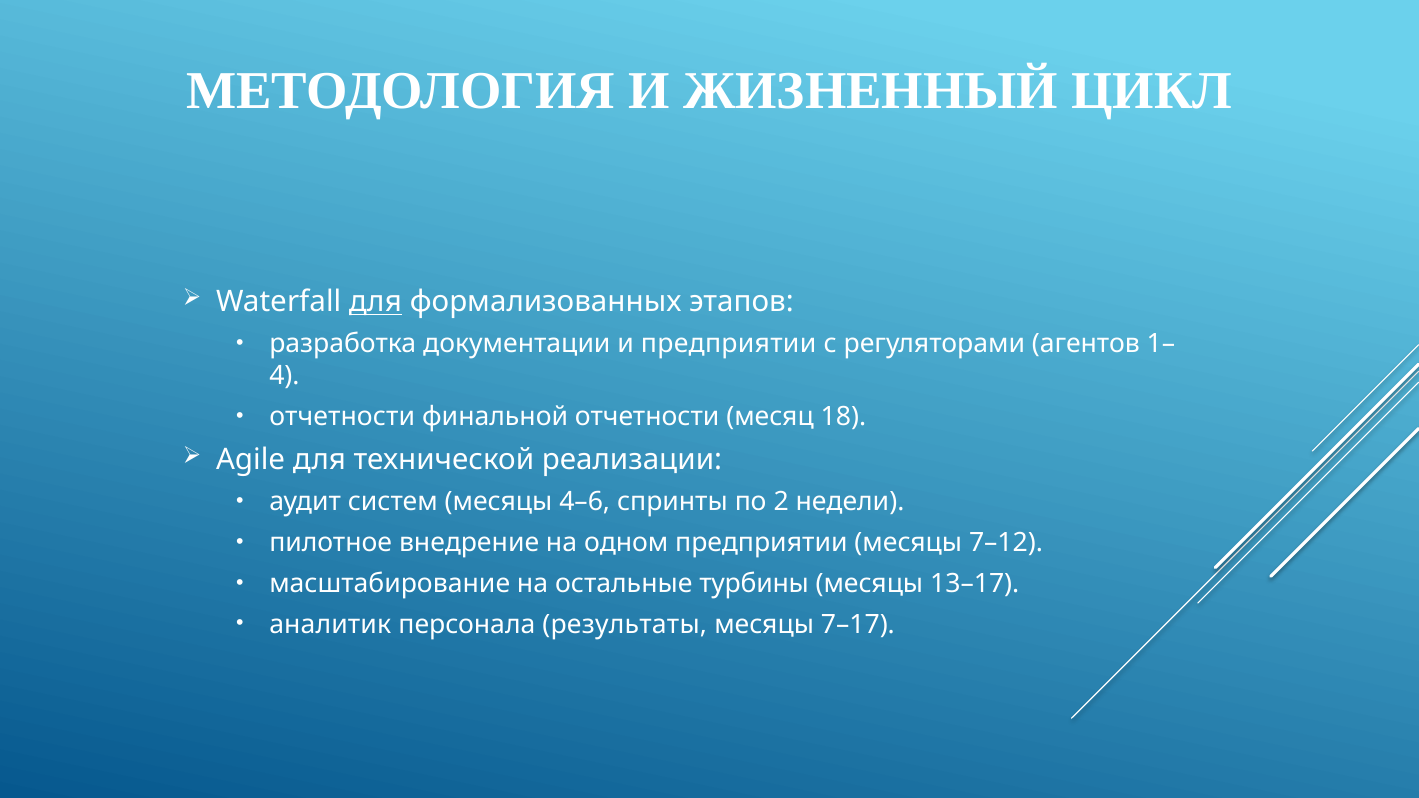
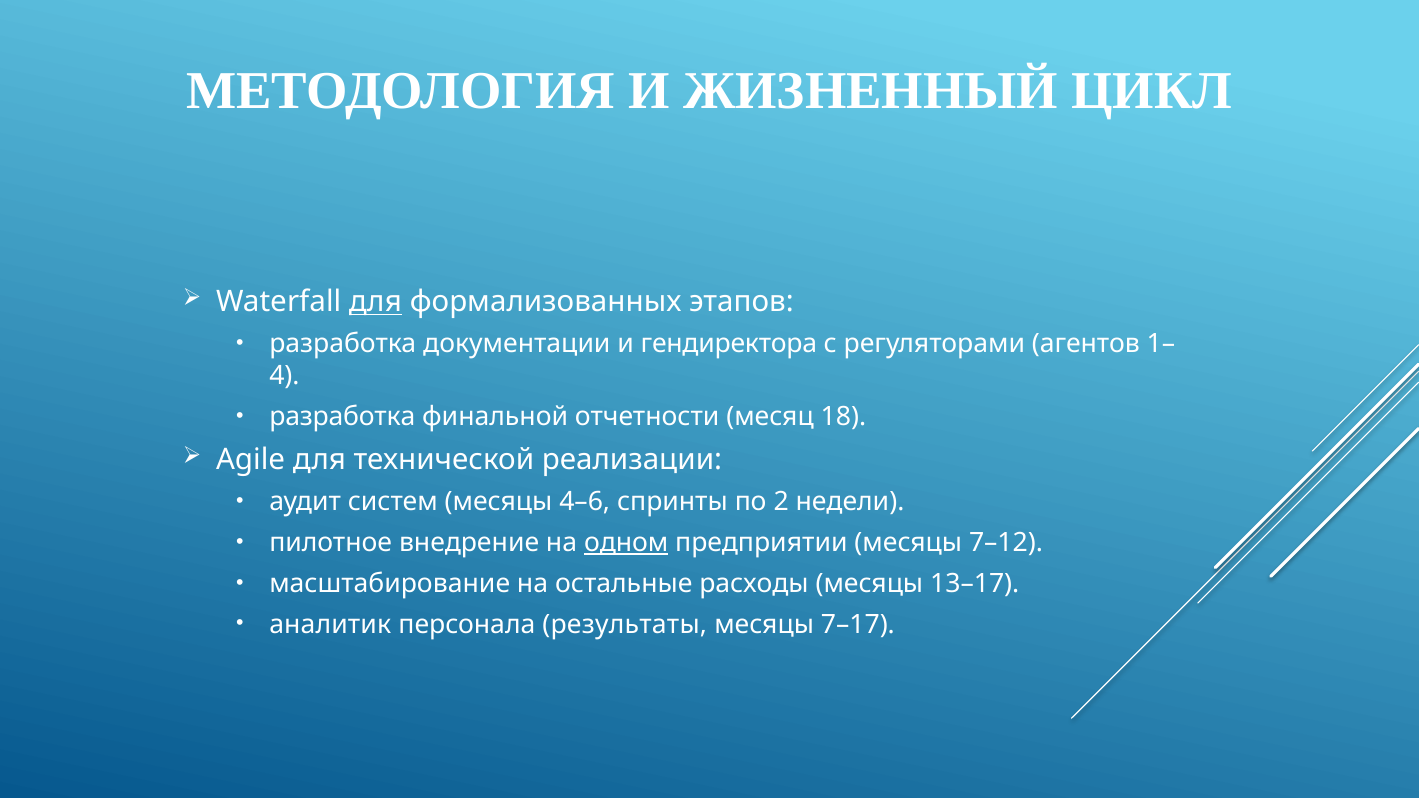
и предприятии: предприятии -> гендиректора (729, 344)
отчетности: отчетности -> разработка (342, 417)
одном underline: none -> present (626, 543)
турбины: турбины -> расходы (754, 584)
